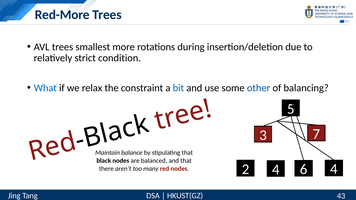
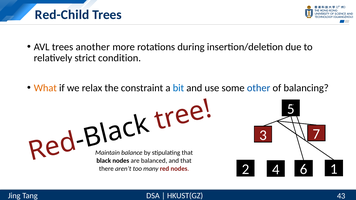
Red-More: Red-More -> Red-Child (62, 15)
smallest: smallest -> another (93, 47)
What colour: blue -> orange (45, 88)
2 4: 4 -> 1 (334, 169)
